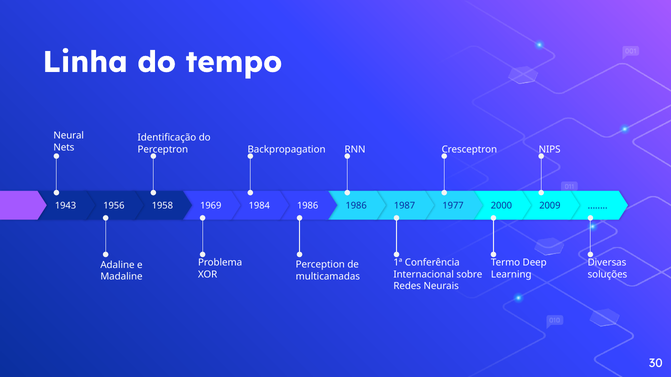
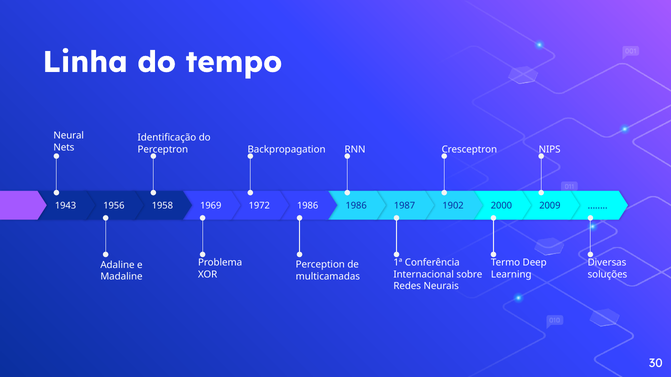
1984: 1984 -> 1972 (259, 206)
1977: 1977 -> 1902 (453, 206)
